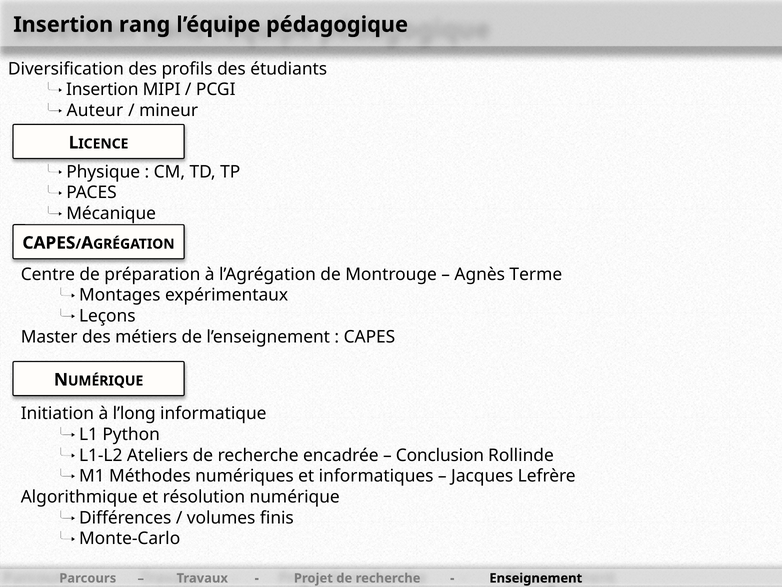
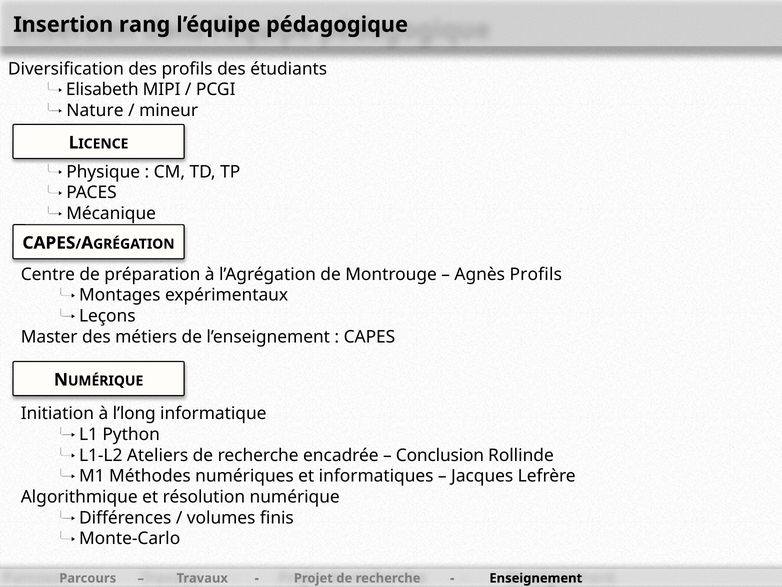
Insertion: Insertion -> Elisabeth (102, 90)
Auteur: Auteur -> Nature (95, 110)
Agnès Terme: Terme -> Profils (536, 274)
